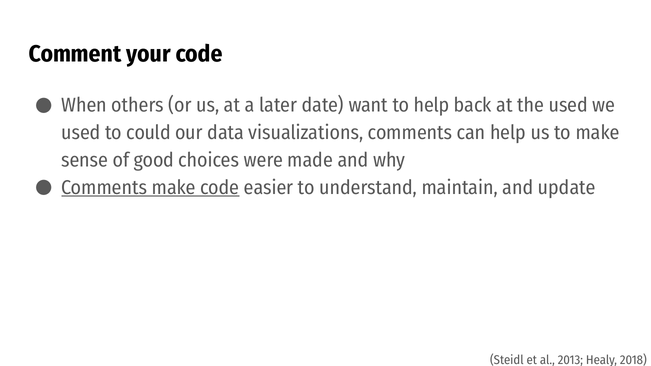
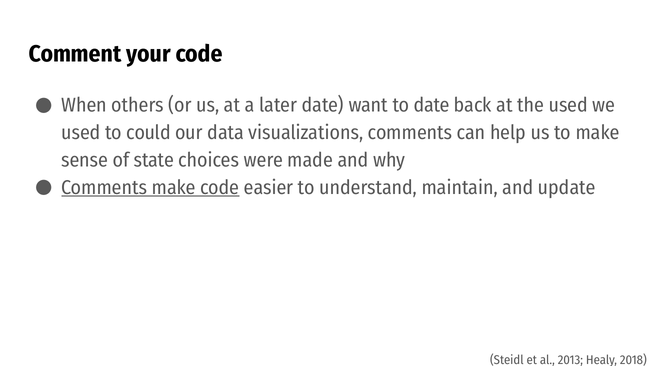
to help: help -> date (432, 105)
good: good -> state (154, 160)
